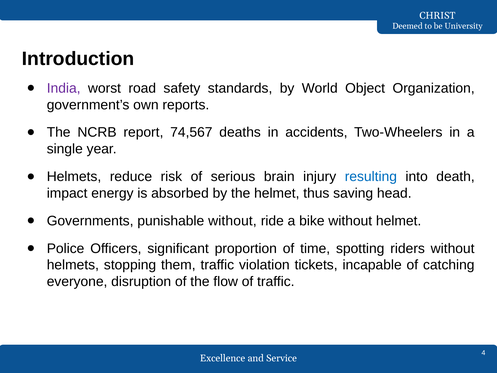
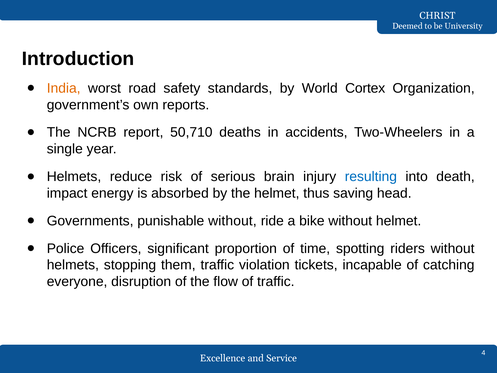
India colour: purple -> orange (64, 88)
Object: Object -> Cortex (365, 88)
74,567: 74,567 -> 50,710 (191, 132)
